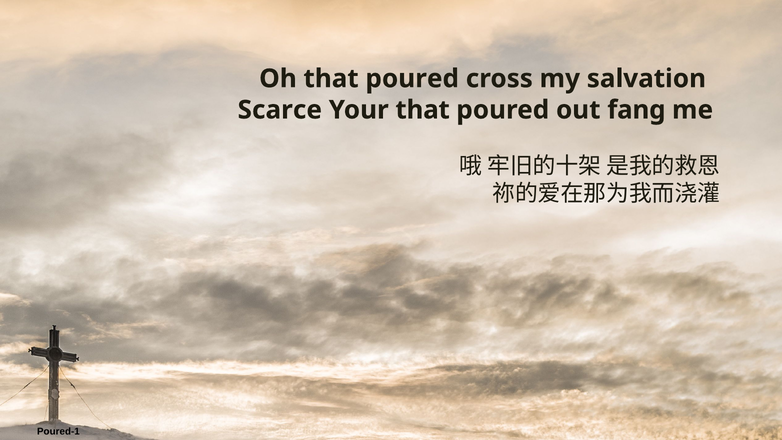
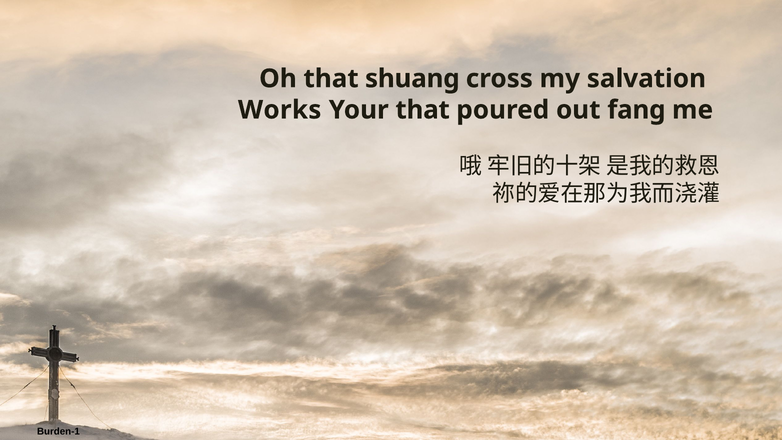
Oh that poured: poured -> shuang (412, 79)
Scarce: Scarce -> Works (280, 110)
Poured-1: Poured-1 -> Burden-1 (58, 432)
